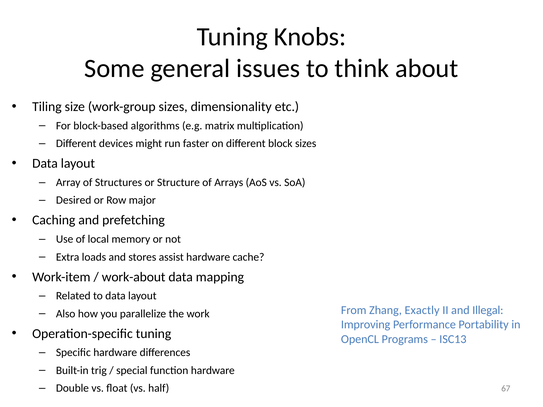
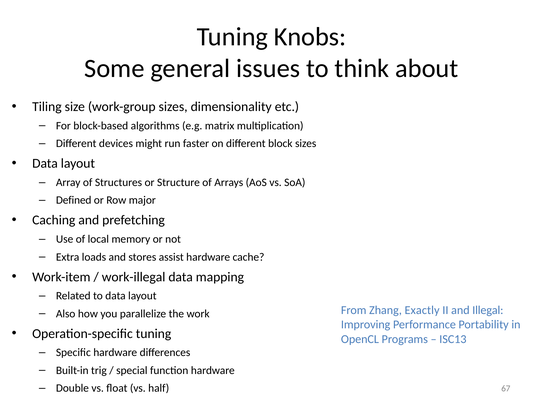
Desired: Desired -> Defined (74, 200)
work-about: work-about -> work-illegal (134, 277)
